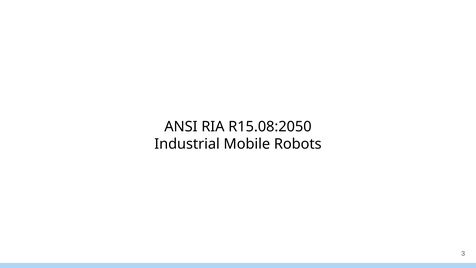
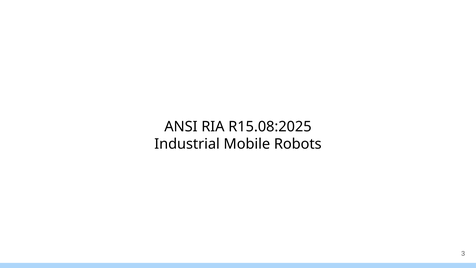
R15.08:2050: R15.08:2050 -> R15.08:2025 (270, 126)
